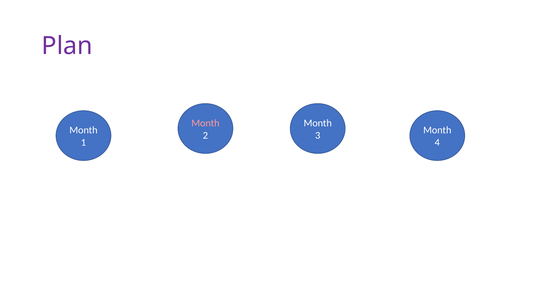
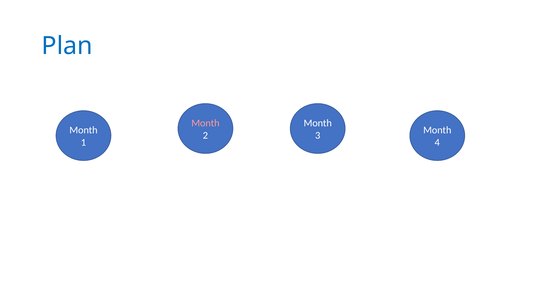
Plan colour: purple -> blue (67, 46)
